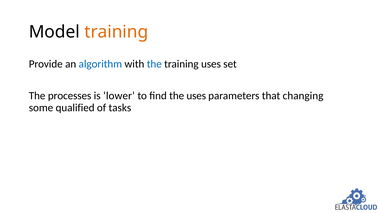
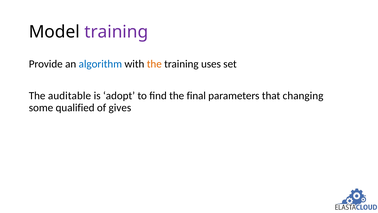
training colour: orange -> purple (116, 32)
the colour: blue -> orange (154, 64)
processes: processes -> auditable (70, 96)
lower: lower -> adopt (119, 96)
the uses: uses -> final (196, 96)
tasks: tasks -> gives (120, 108)
